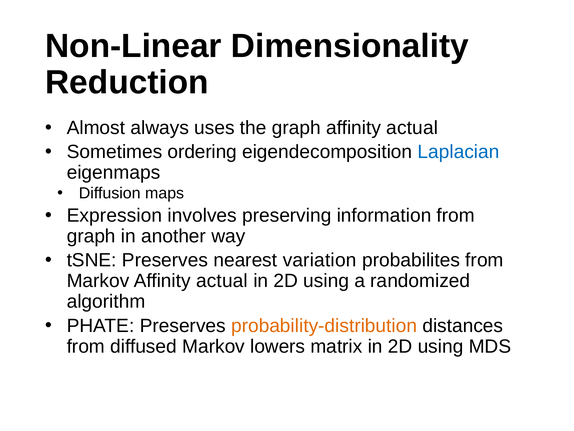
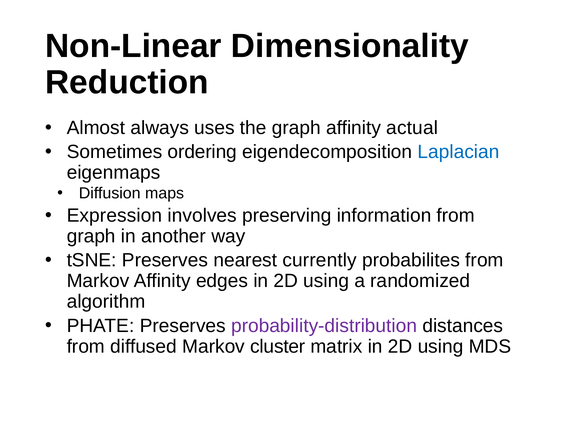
variation: variation -> currently (320, 260)
Markov Affinity actual: actual -> edges (222, 281)
probability-distribution colour: orange -> purple (324, 325)
lowers: lowers -> cluster (278, 346)
